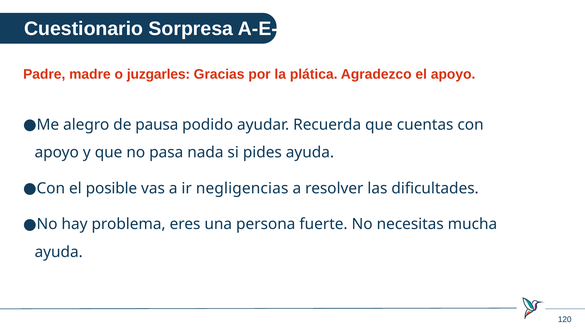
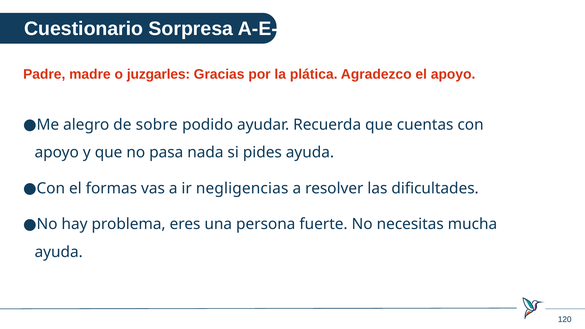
pausa: pausa -> sobre (157, 125)
posible: posible -> formas (111, 188)
